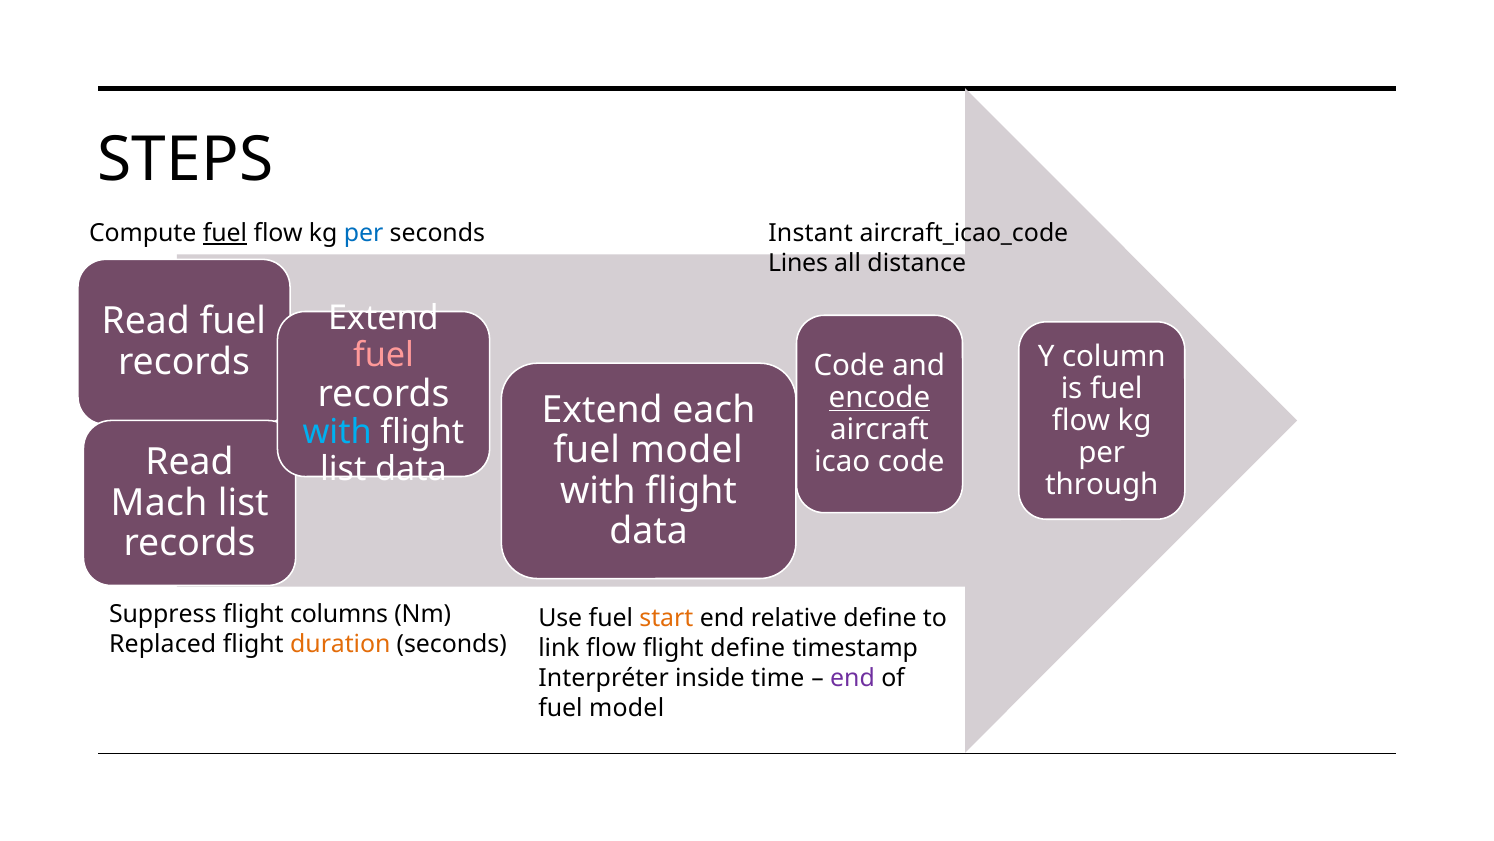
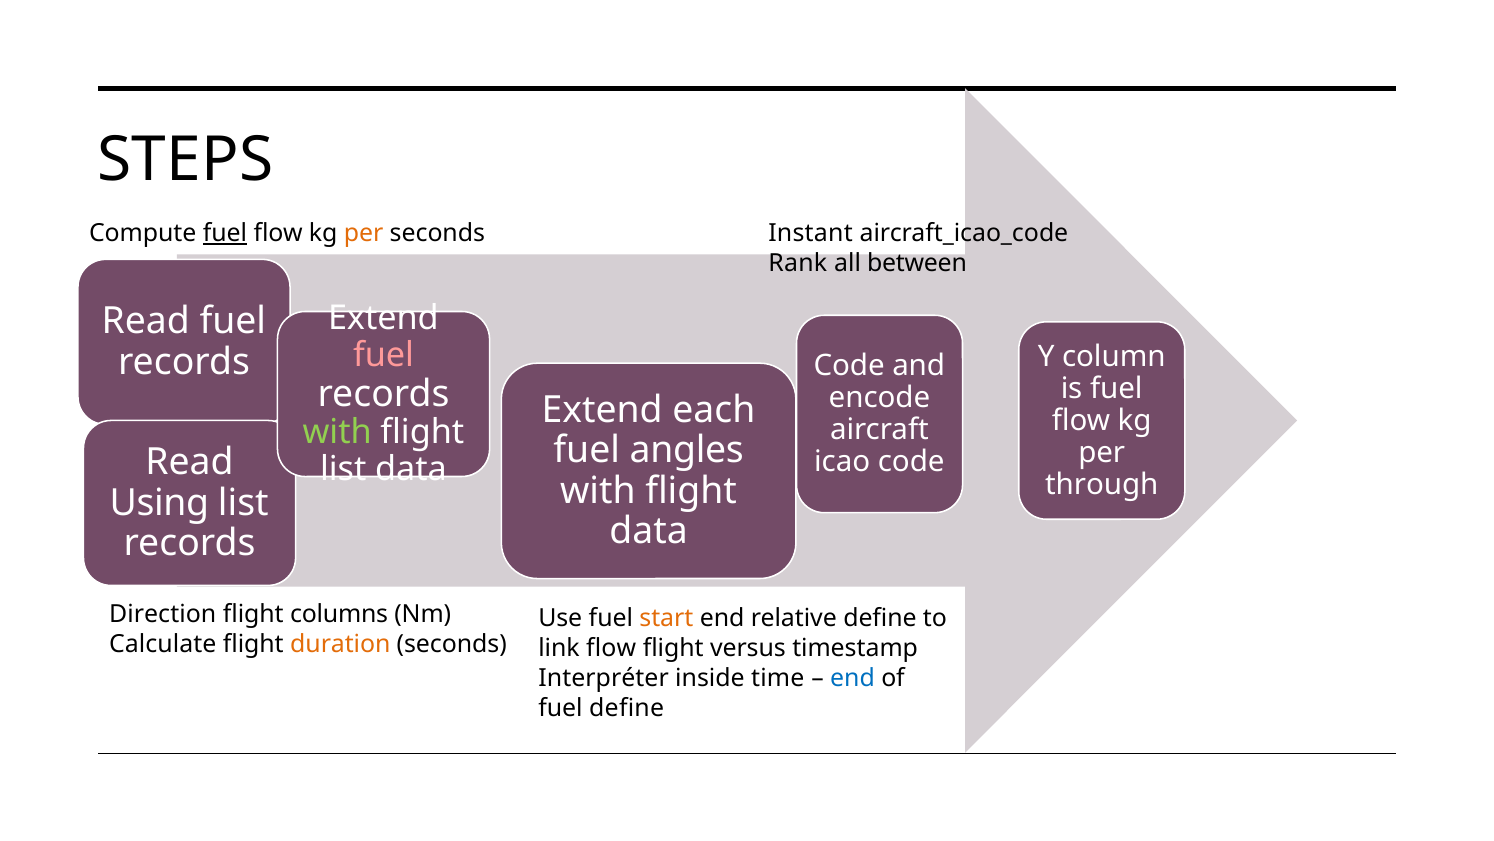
per colour: blue -> orange (364, 233)
Lines: Lines -> Rank (798, 263)
distance: distance -> between (917, 263)
encode underline: present -> none (879, 398)
with colour: light blue -> light green (337, 432)
model: model -> angles (687, 450)
Mach: Mach -> Using (159, 502)
Suppress: Suppress -> Direction (163, 613)
Replaced: Replaced -> Calculate (163, 643)
flight define: define -> versus (748, 648)
end colour: purple -> blue (852, 678)
model: model -> define (627, 708)
